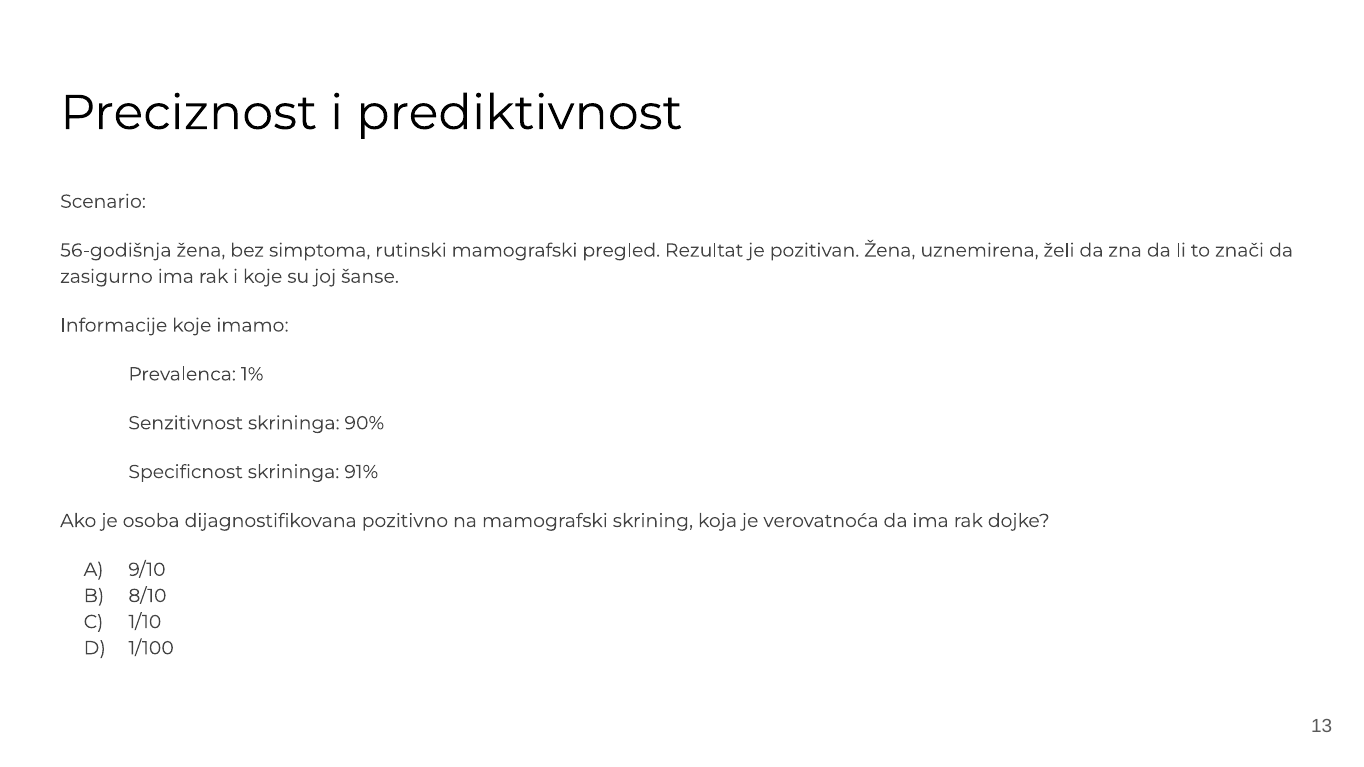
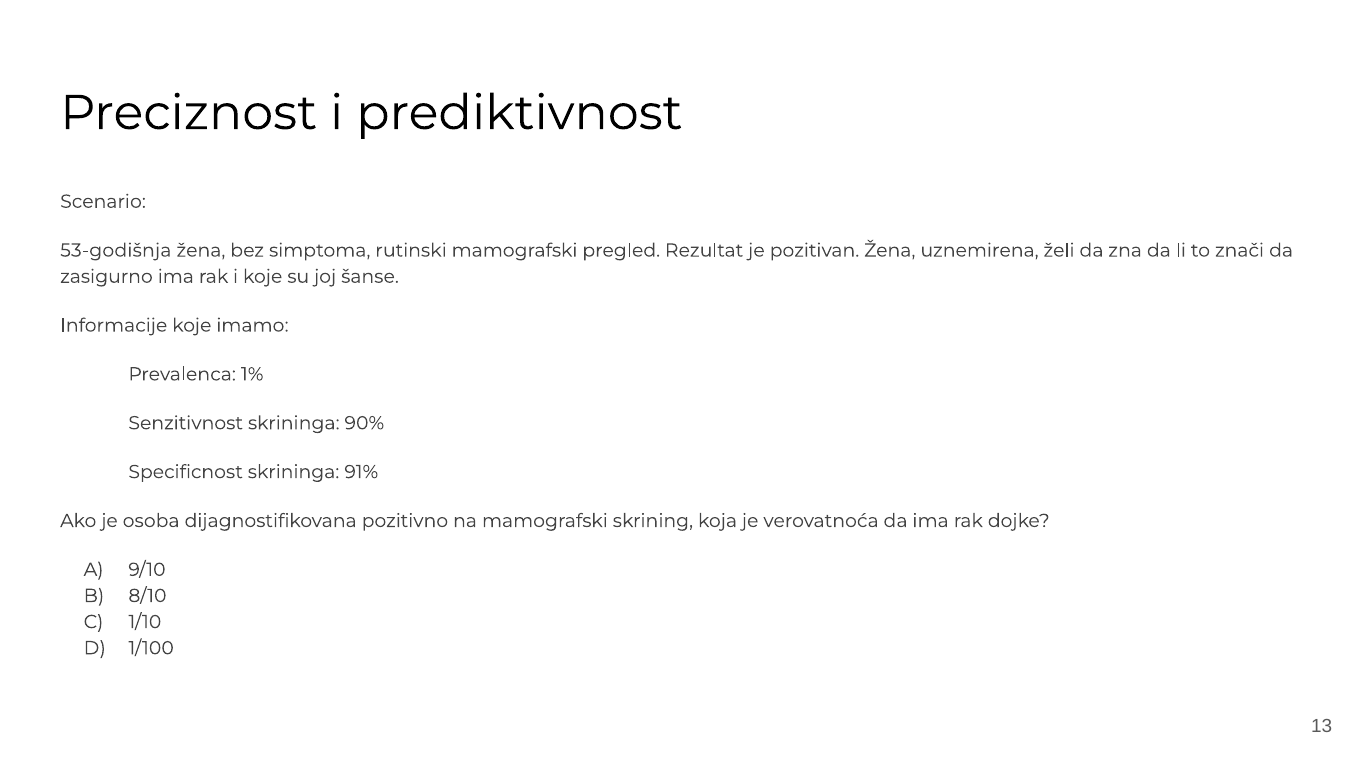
56-godišnja: 56-godišnja -> 53-godišnja (116, 250)
